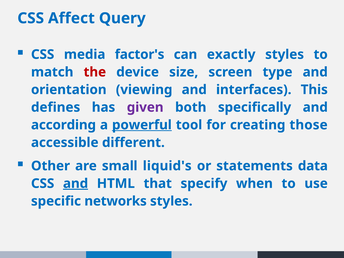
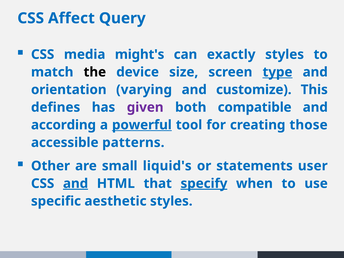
factor's: factor's -> might's (140, 54)
the colour: red -> black (95, 72)
type underline: none -> present (278, 72)
viewing: viewing -> varying (144, 90)
interfaces: interfaces -> customize (254, 90)
specifically: specifically -> compatible (255, 107)
different: different -> patterns (133, 143)
data: data -> user (313, 166)
specify underline: none -> present (204, 184)
networks: networks -> aesthetic (115, 201)
